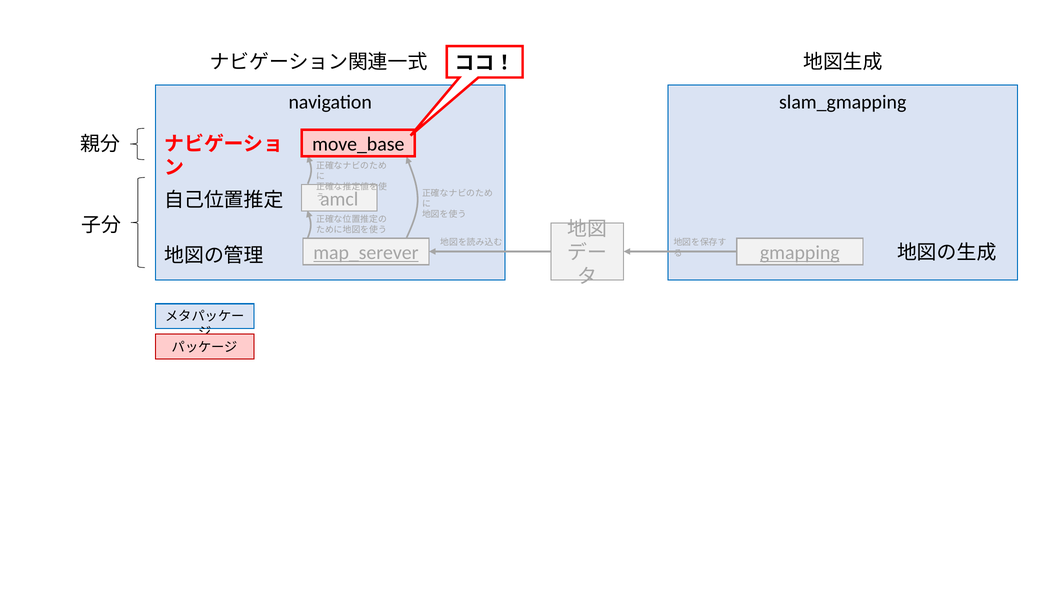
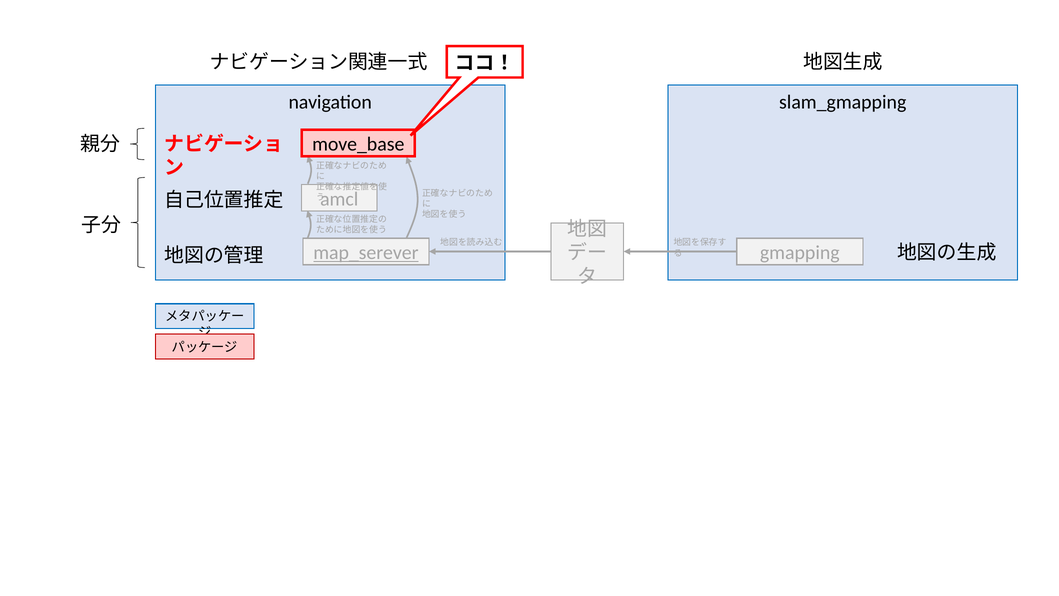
gmapping underline: present -> none (800, 253)
